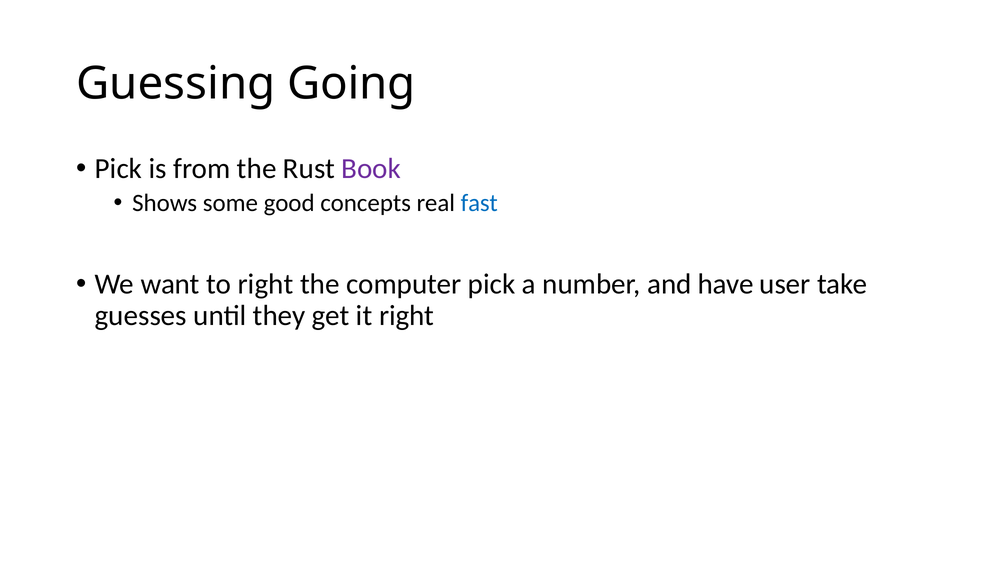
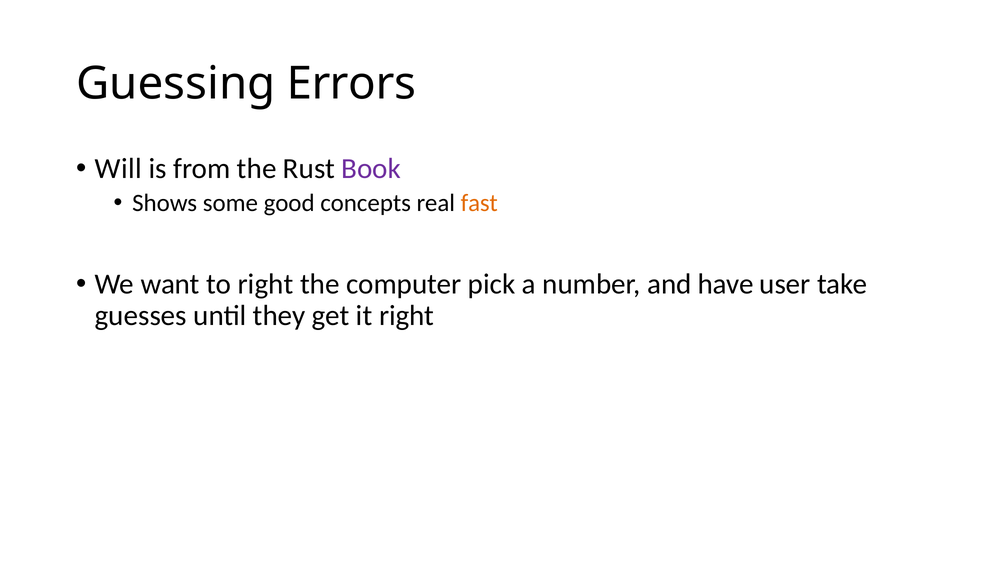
Going: Going -> Errors (351, 84)
Pick: Pick -> Will (118, 169)
fast colour: blue -> orange (479, 203)
